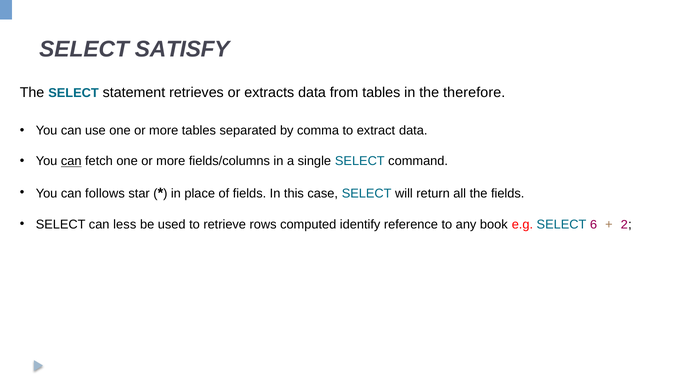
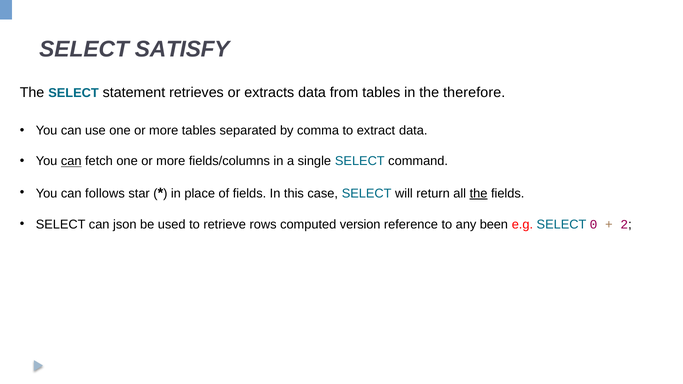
the underline: none -> present (479, 193)
less: less -> json (125, 225)
identify: identify -> version (360, 225)
book: book -> been (494, 225)
6: 6 -> 0 (594, 225)
